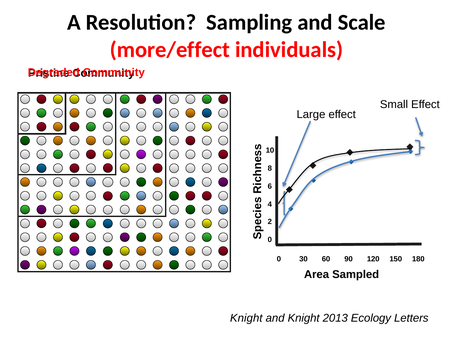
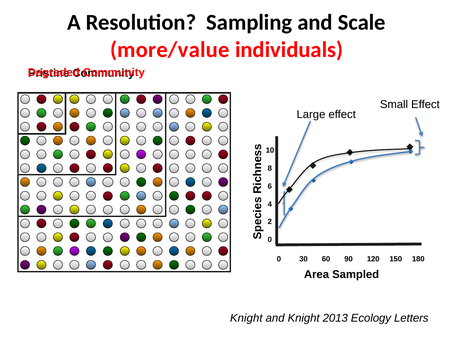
more/effect: more/effect -> more/value (170, 50)
